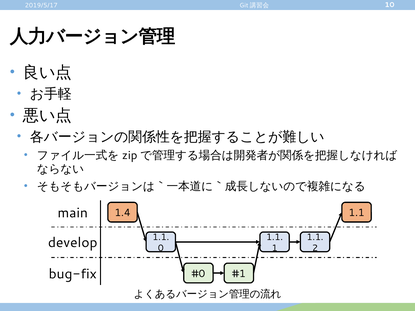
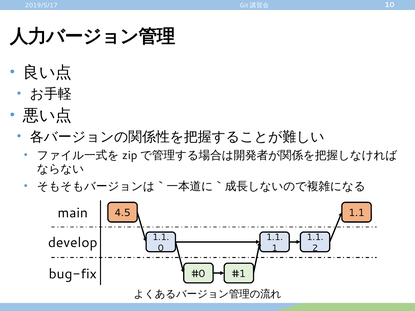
1.4: 1.4 -> 4.5 (123, 213)
